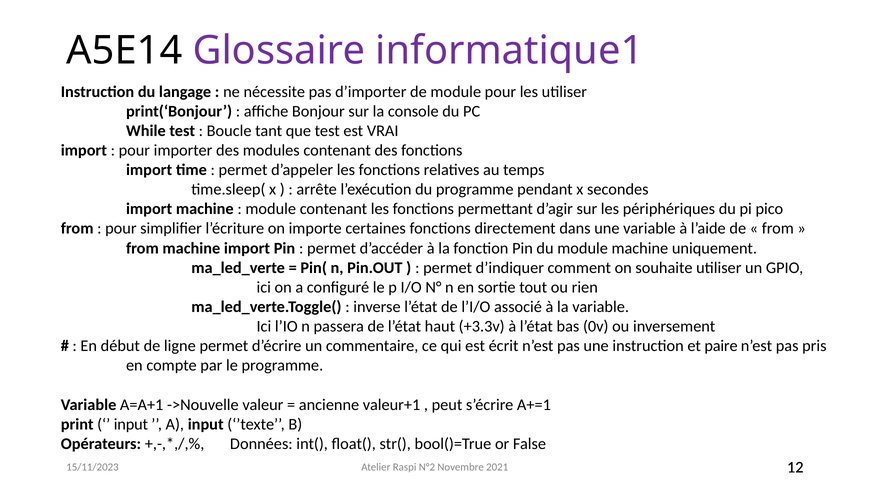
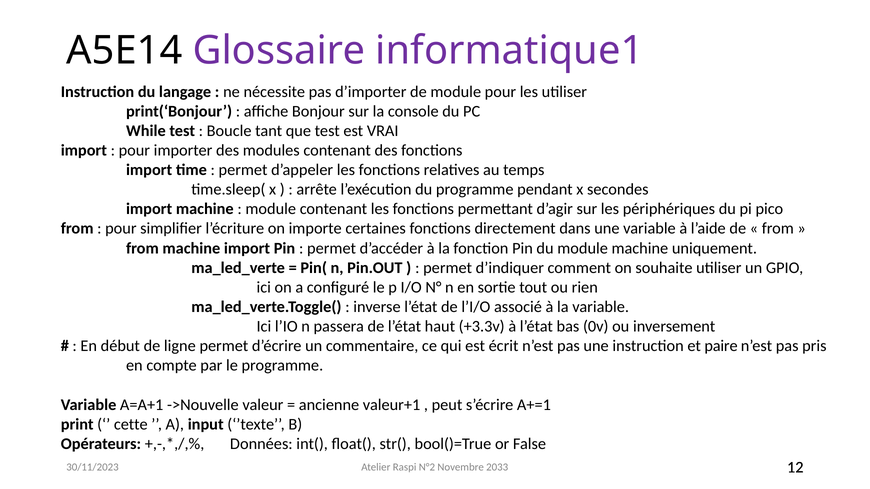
input: input -> cette (131, 425)
15/11/2023: 15/11/2023 -> 30/11/2023 (92, 467)
2021: 2021 -> 2033 (497, 467)
